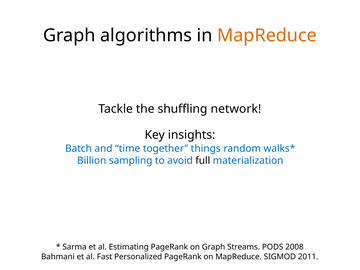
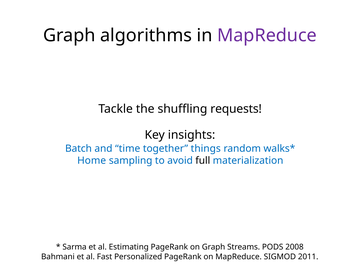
MapReduce colour: orange -> purple (267, 35)
network: network -> requests (236, 109)
Billion: Billion -> Home (92, 161)
